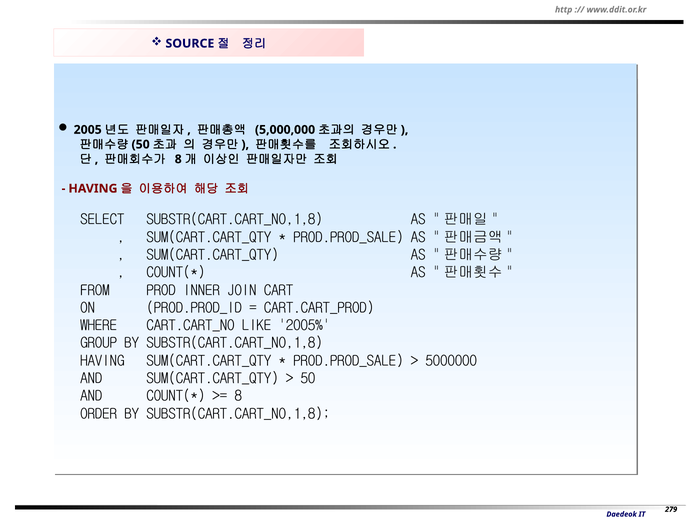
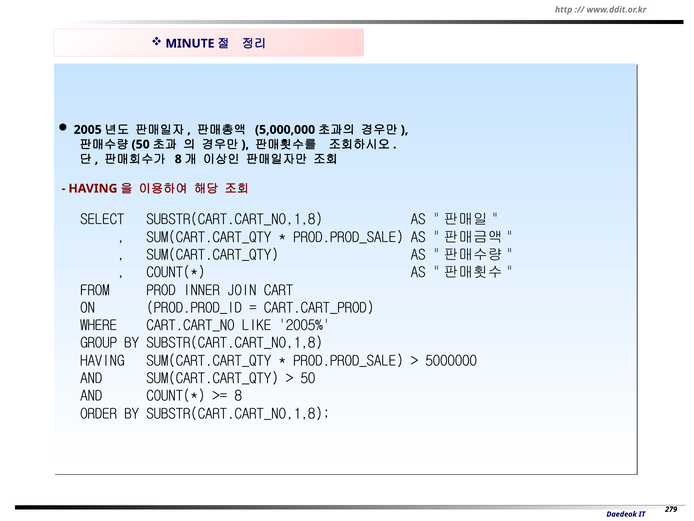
SOURCE: SOURCE -> MINUTE (190, 43)
